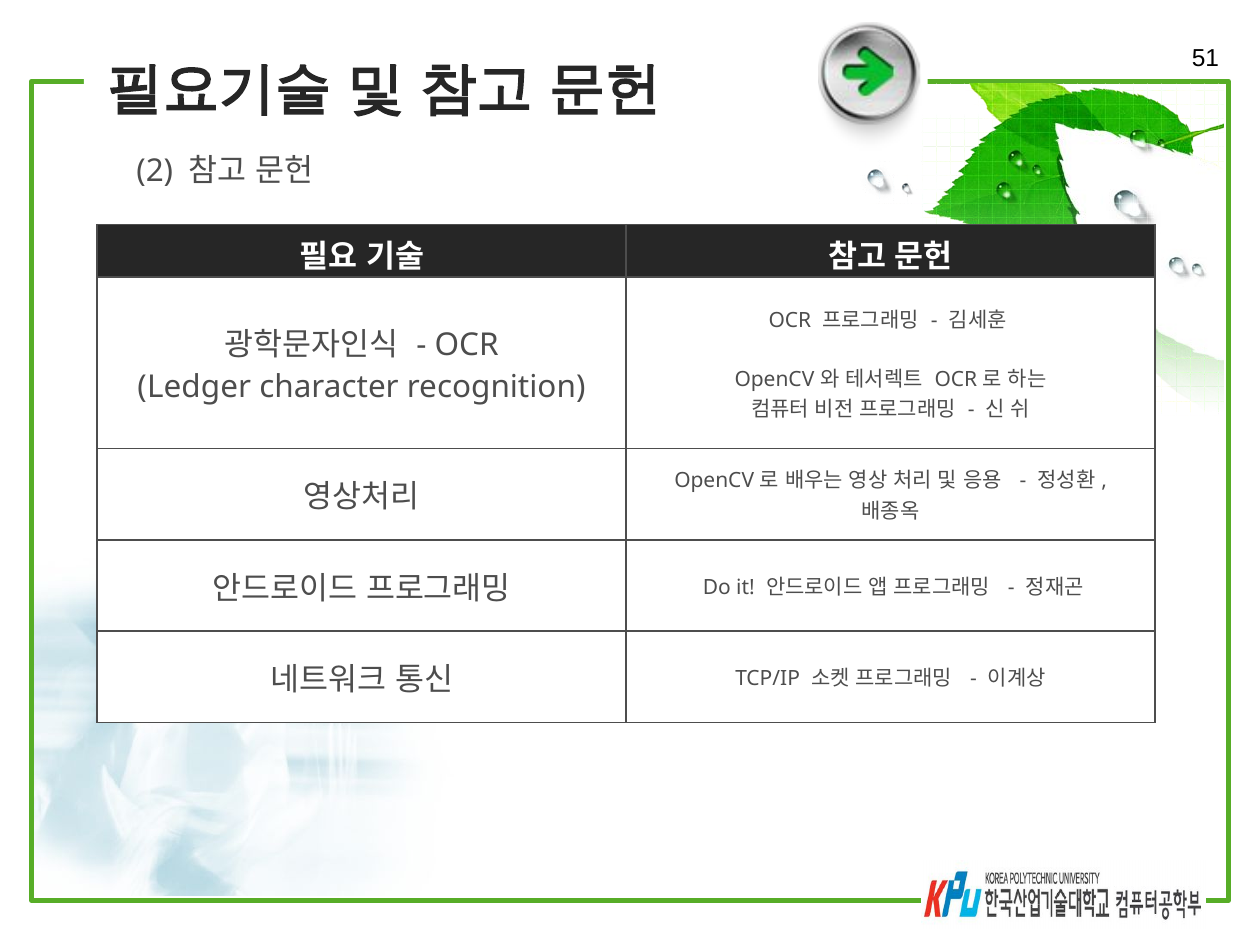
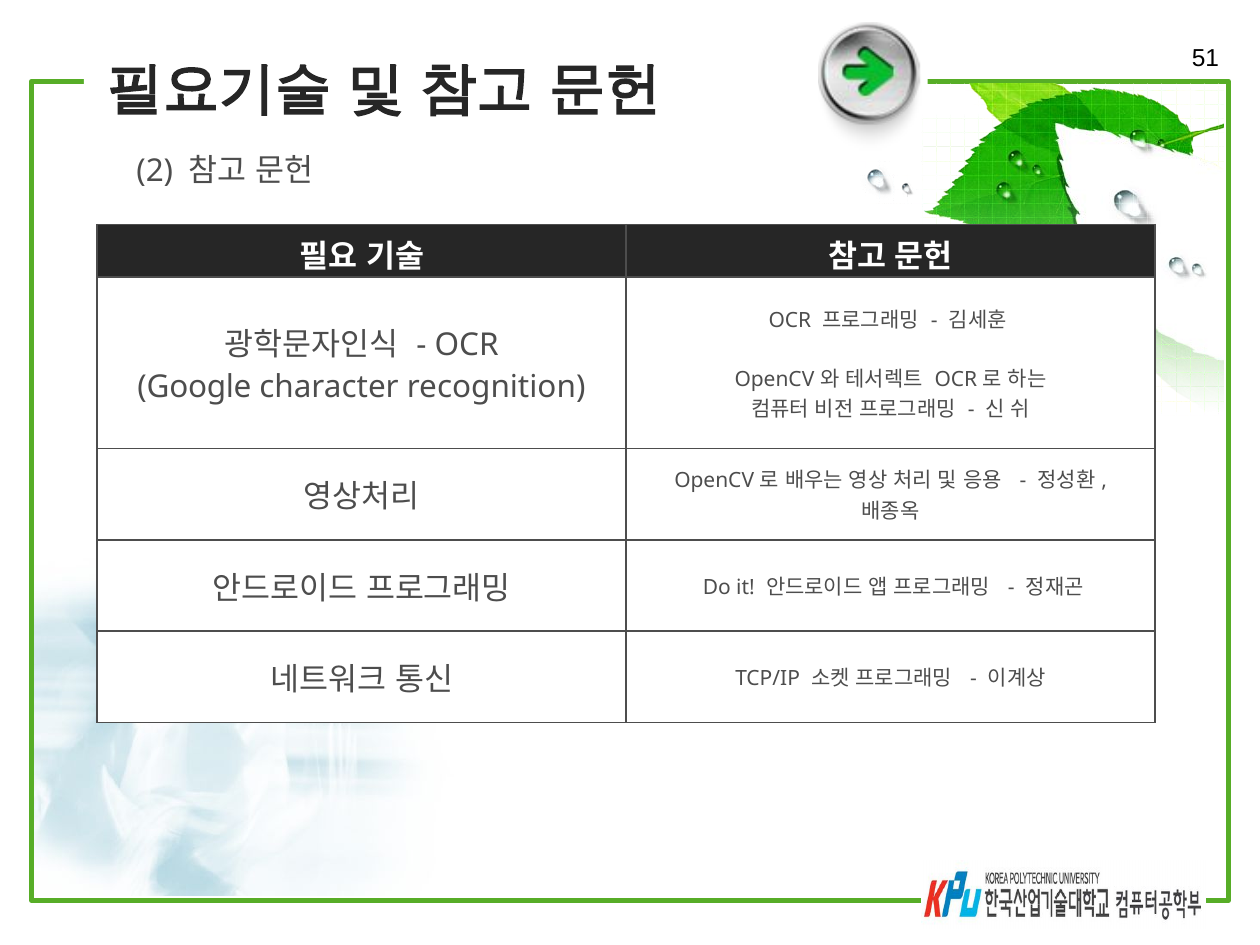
Ledger: Ledger -> Google (194, 387)
